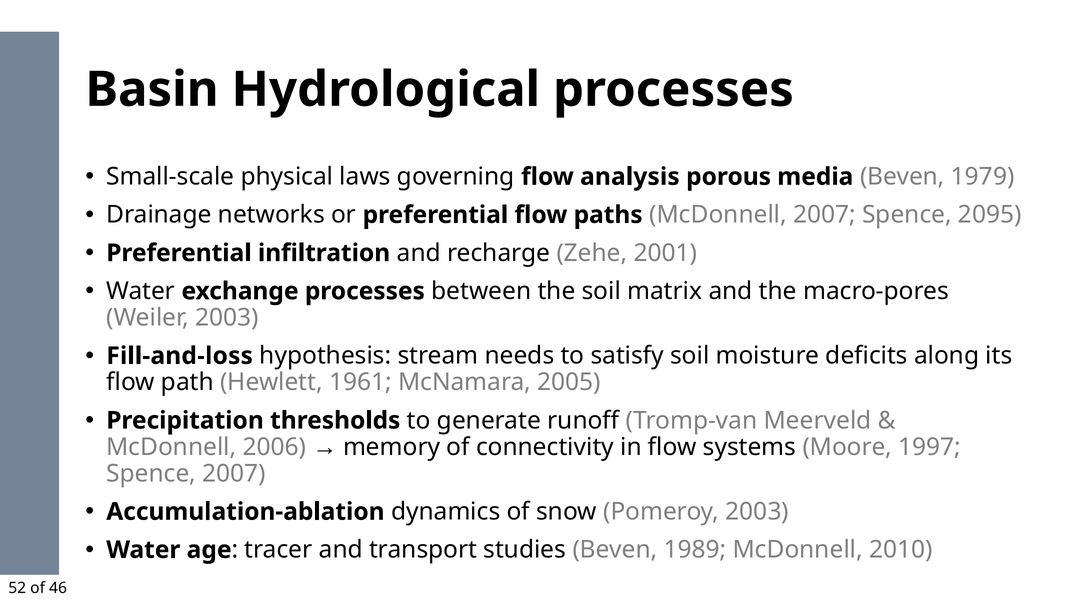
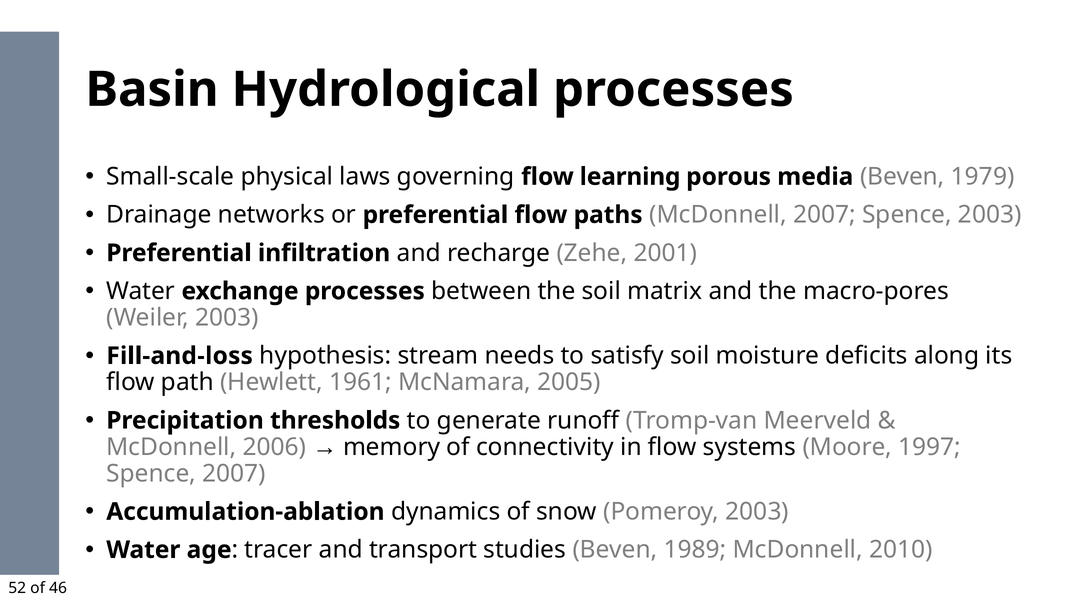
analysis: analysis -> learning (630, 177)
Spence 2095: 2095 -> 2003 (990, 215)
